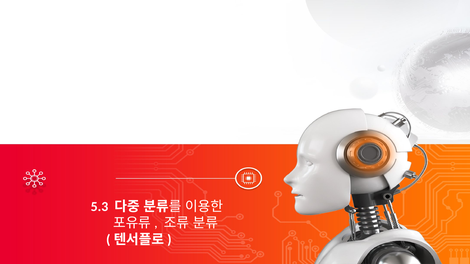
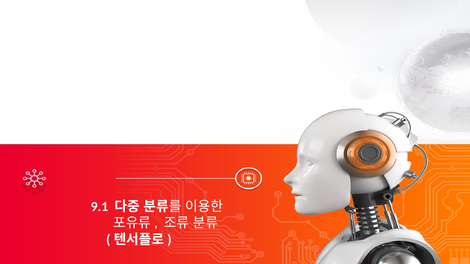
5.3: 5.3 -> 9.1 (99, 207)
